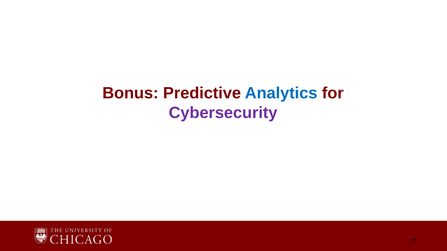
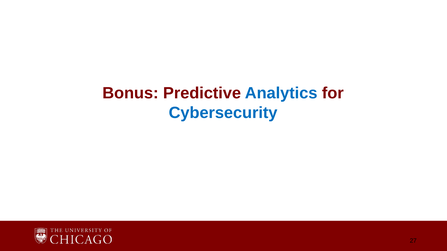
Cybersecurity colour: purple -> blue (223, 113)
